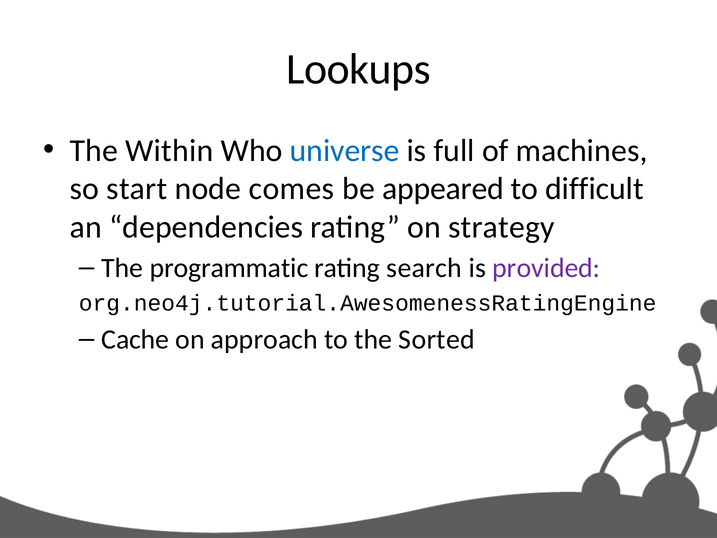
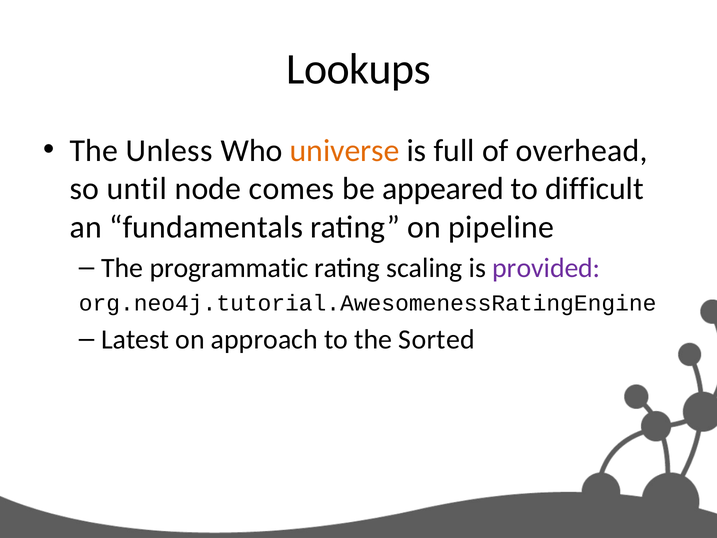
Within: Within -> Unless (169, 150)
universe colour: blue -> orange (345, 150)
machines: machines -> overhead (582, 150)
start: start -> until (137, 189)
dependencies: dependencies -> fundamentals (206, 227)
strategy: strategy -> pipeline (501, 227)
search: search -> scaling (424, 268)
Cache: Cache -> Latest (135, 339)
